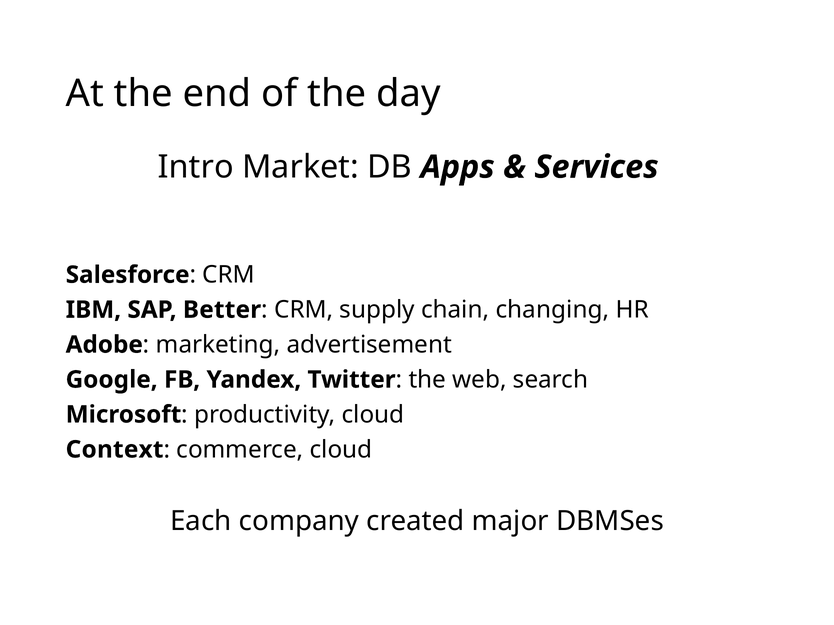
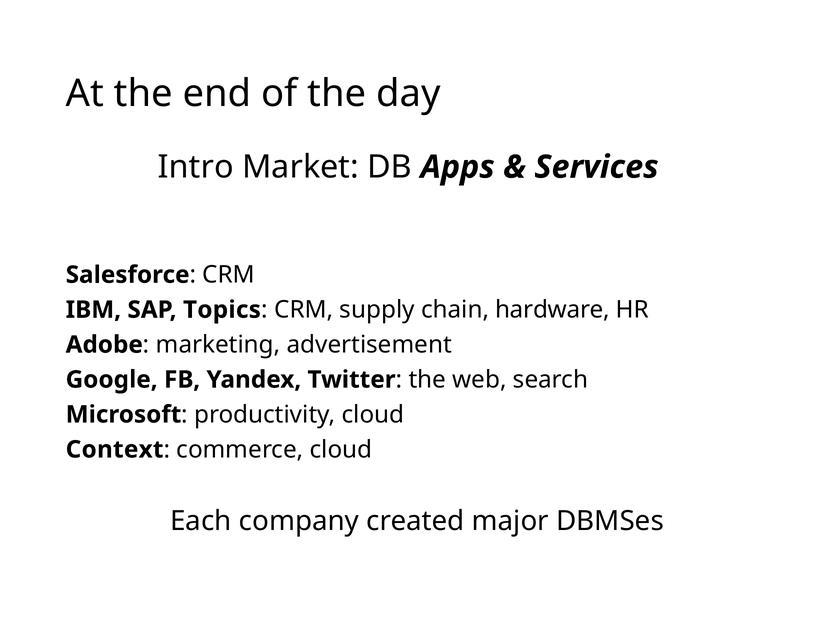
Better: Better -> Topics (222, 310)
changing: changing -> hardware (553, 310)
